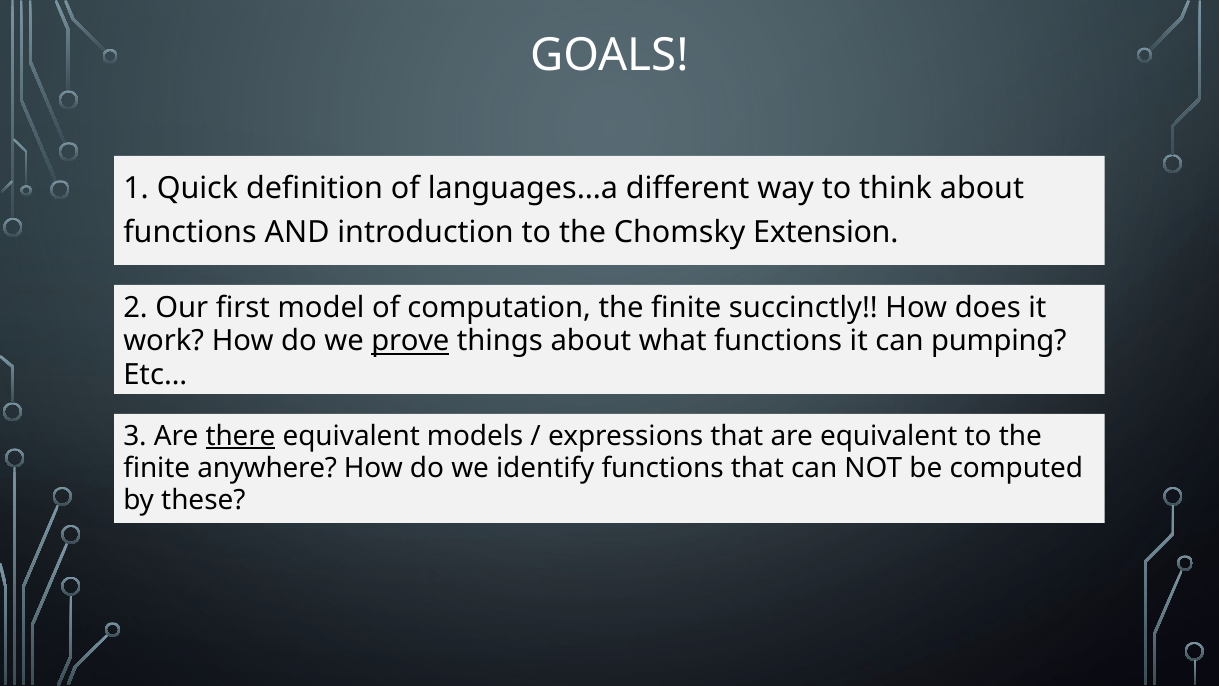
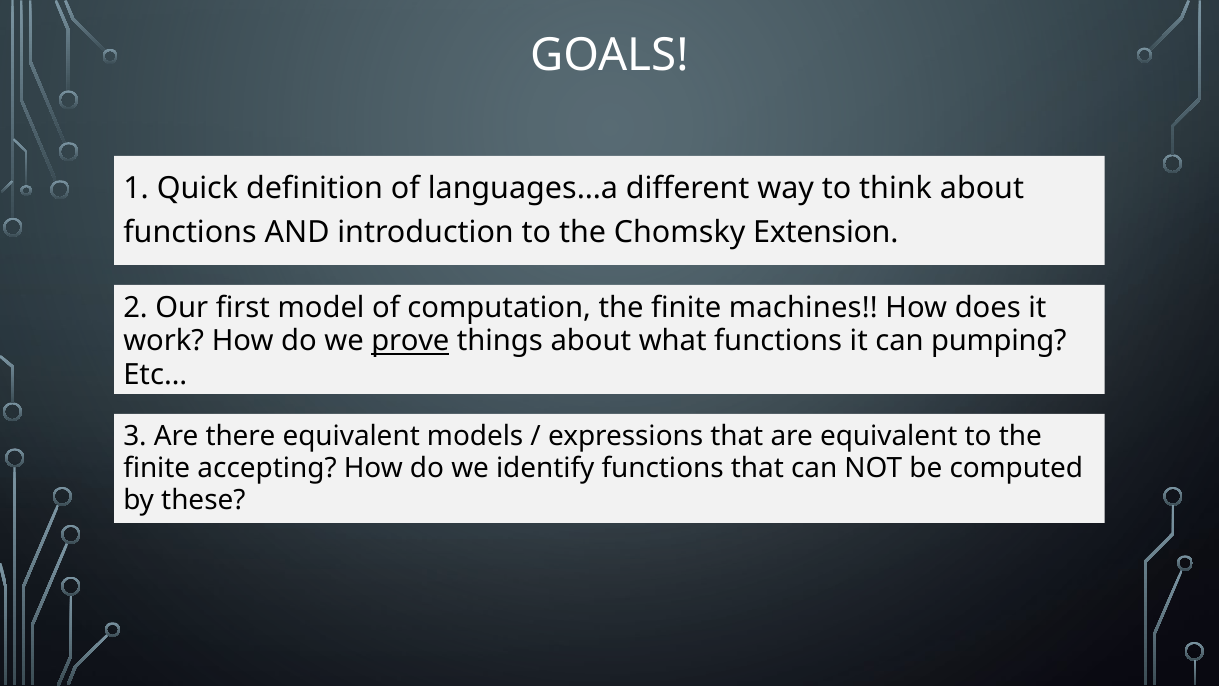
succinctly: succinctly -> machines (803, 308)
there underline: present -> none (241, 436)
anywhere: anywhere -> accepting (267, 468)
